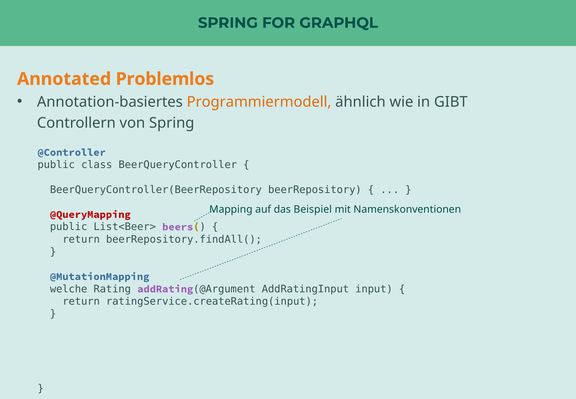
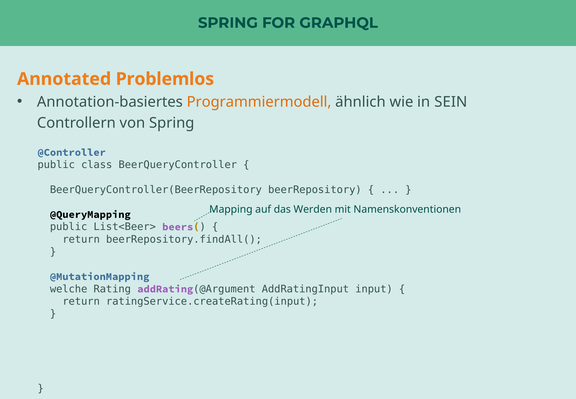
GIBT: GIBT -> SEIN (451, 102)
Beispiel: Beispiel -> Werden (313, 209)
@QueryMapping colour: red -> black (90, 214)
